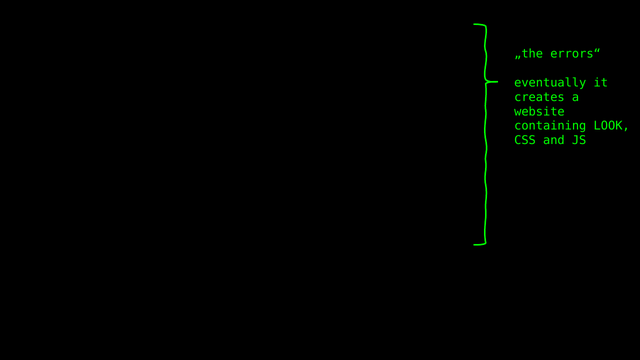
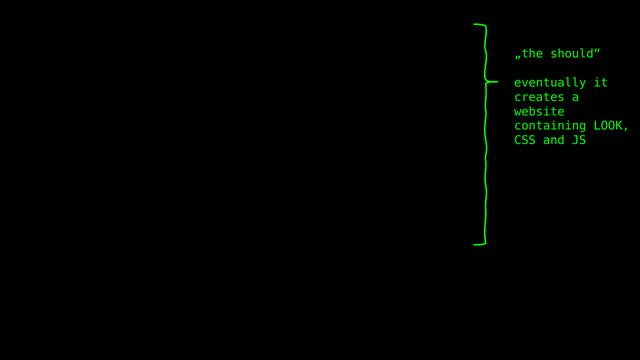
errors“: errors“ -> should“ (576, 54)
